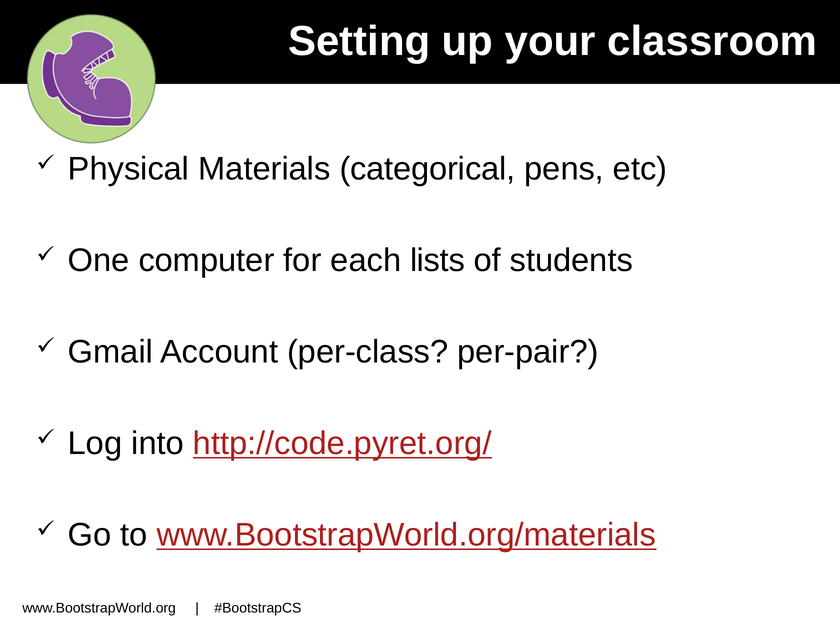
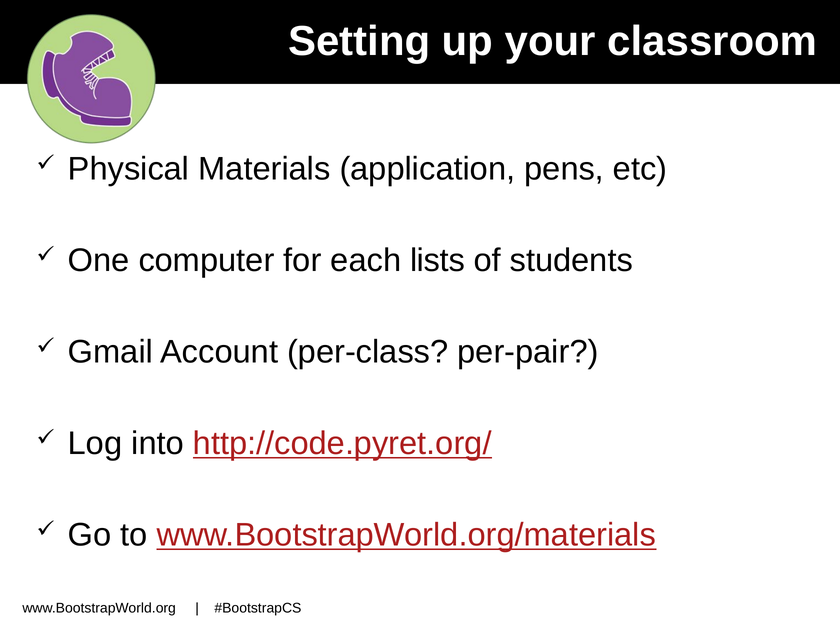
categorical: categorical -> application (427, 169)
